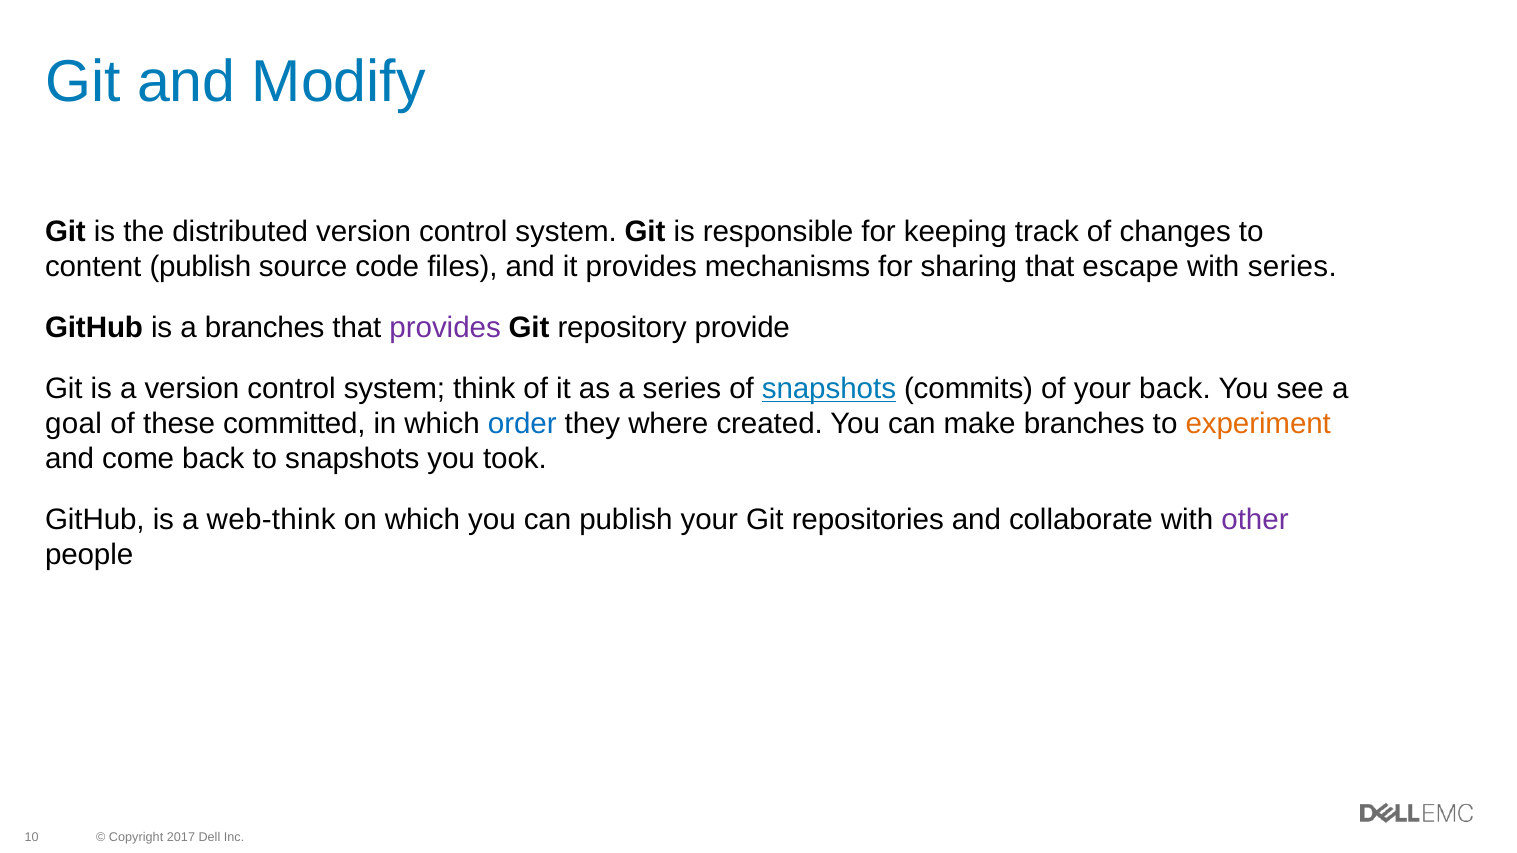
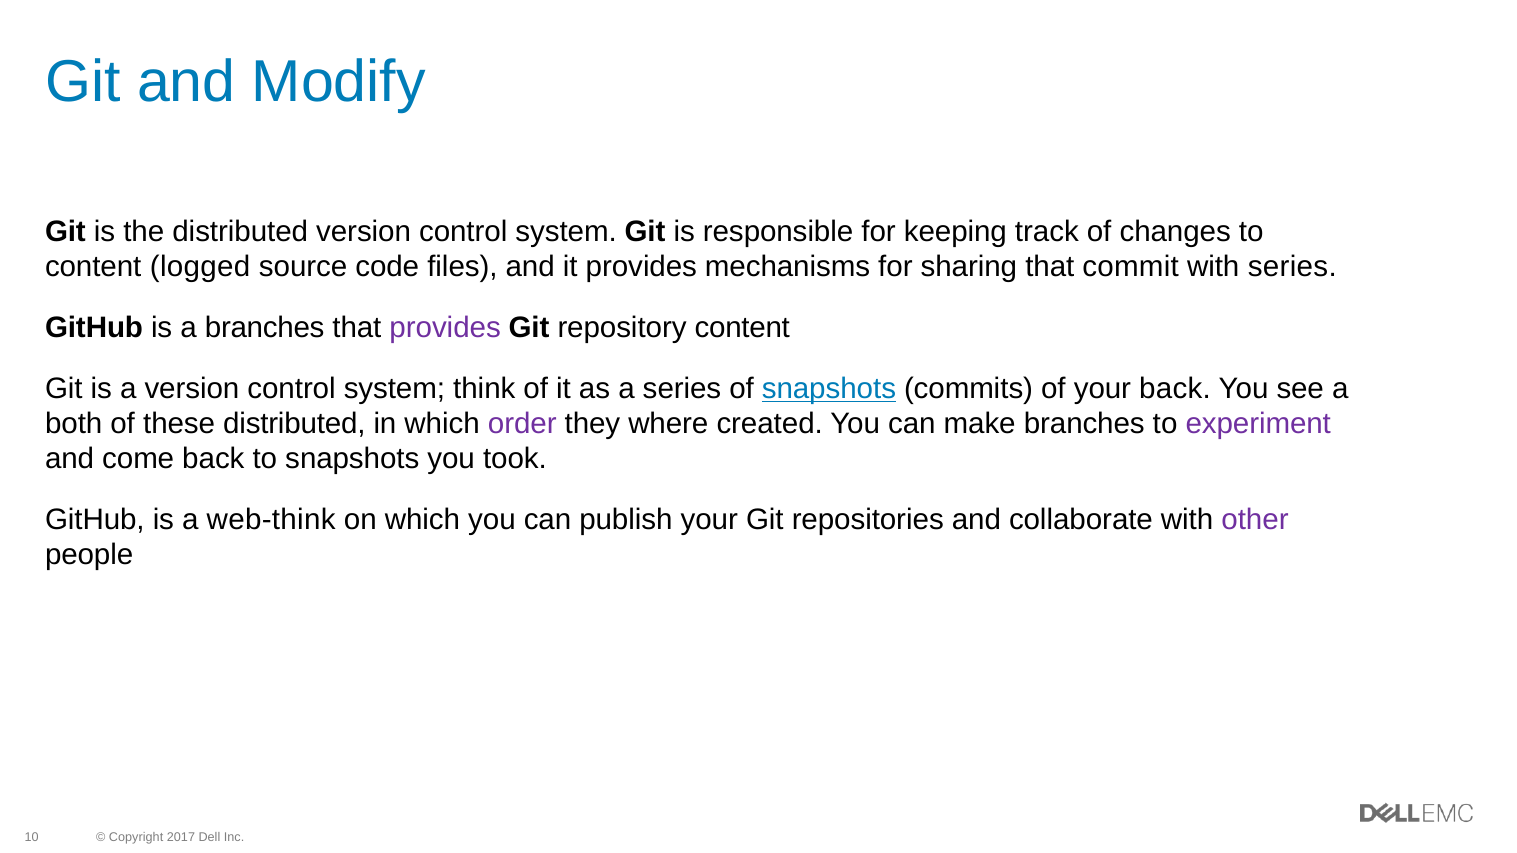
content publish: publish -> logged (200, 267)
escape: escape -> commit (1131, 267)
repository provide: provide -> content (742, 328)
goal: goal -> both (74, 424)
these committed: committed -> distributed (294, 424)
order colour: blue -> purple (522, 424)
experiment colour: orange -> purple (1258, 424)
